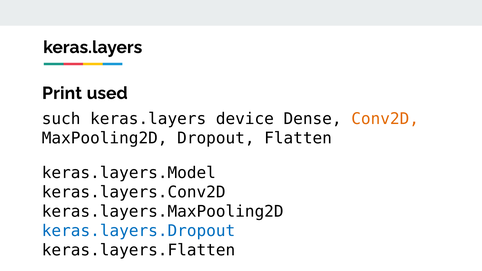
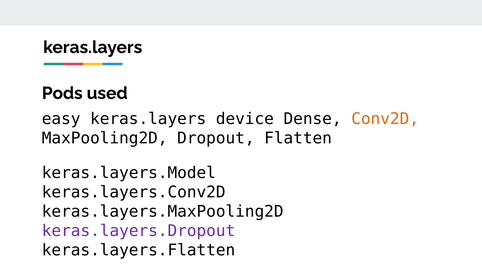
Print: Print -> Pods (62, 93)
such: such -> easy (61, 119)
keras.layers.Dropout colour: blue -> purple (139, 231)
